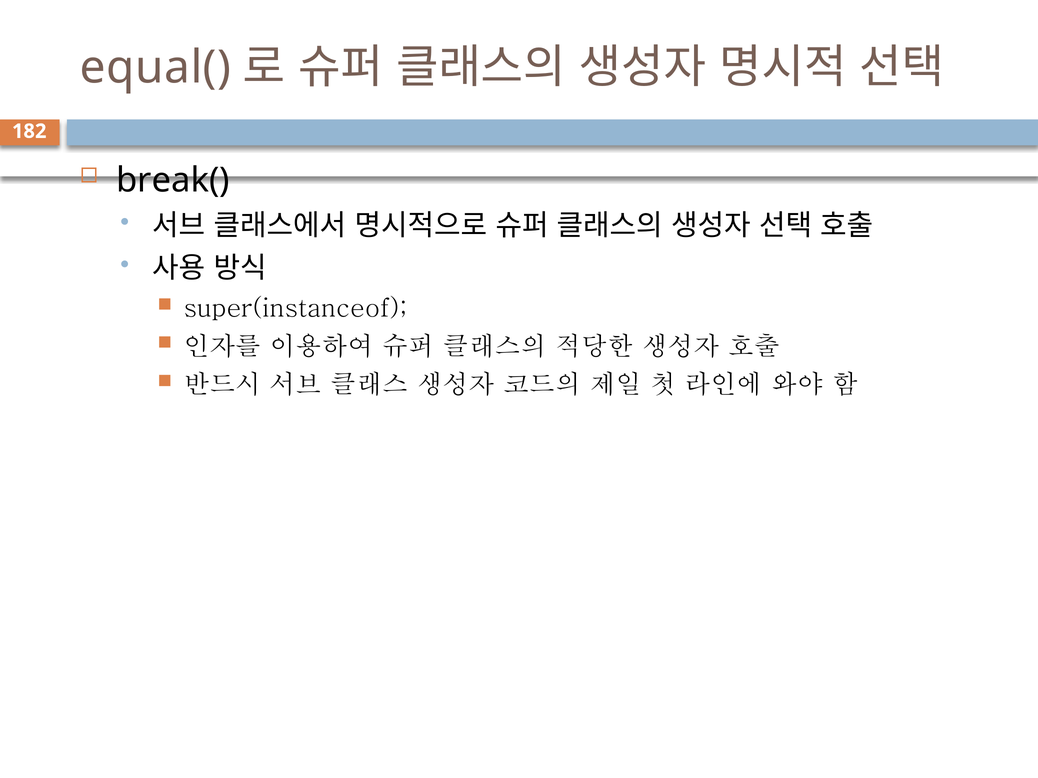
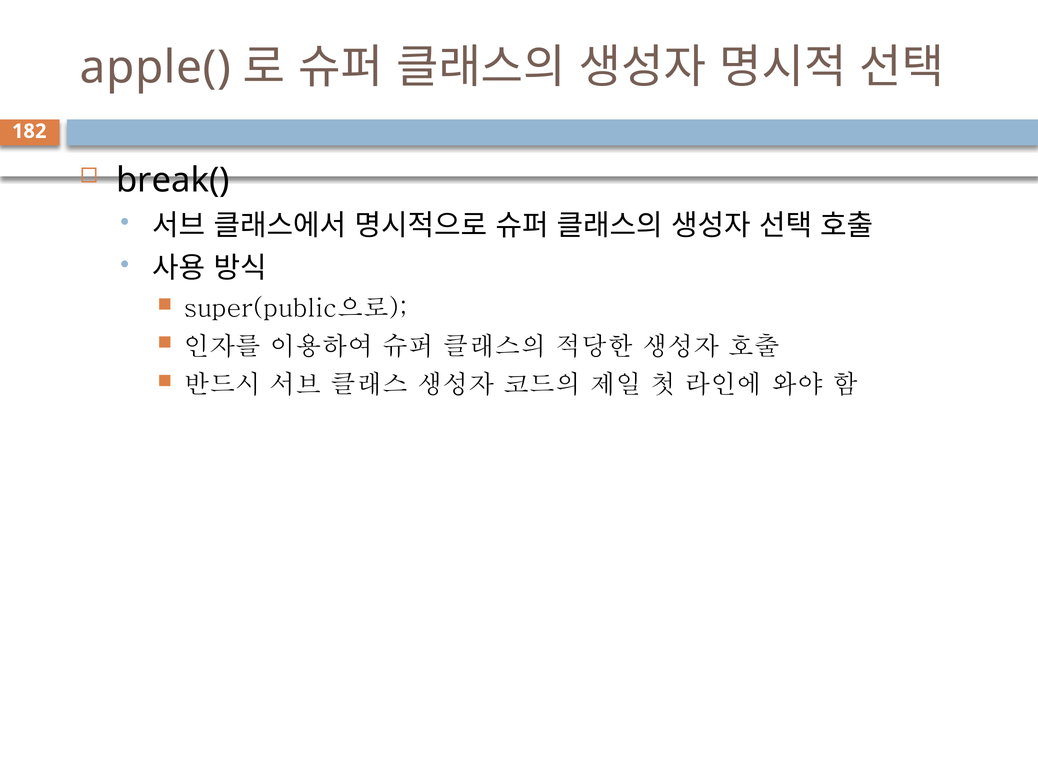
equal(: equal( -> apple( (155, 68)
super(instanceof: super(instanceof -> super(public으로 (296, 308)
